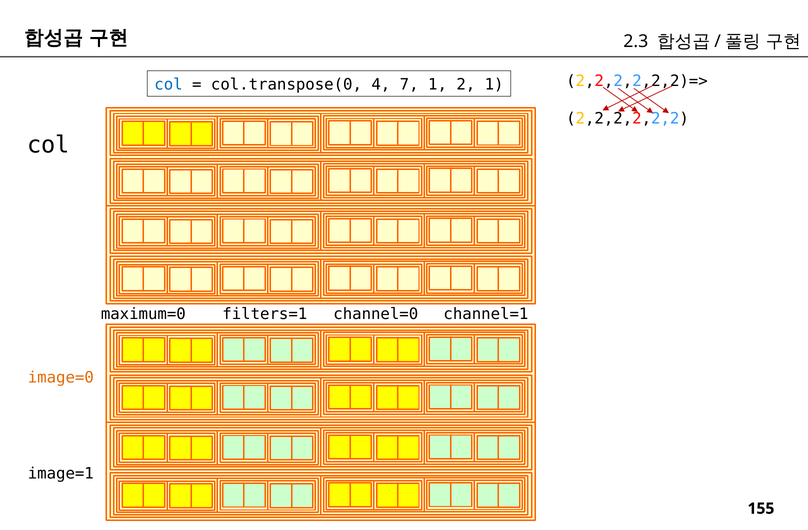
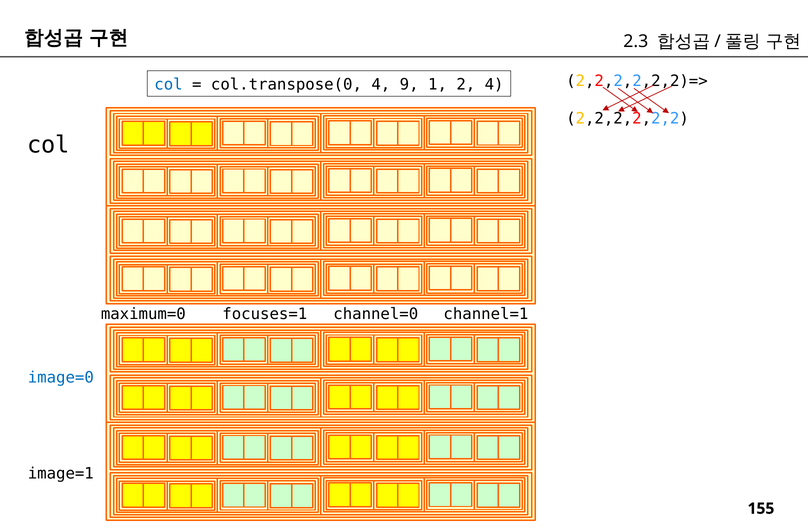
7: 7 -> 9 (409, 85)
2 1: 1 -> 4 (494, 85)
filters=1: filters=1 -> focuses=1 (265, 315)
image=0 colour: orange -> blue (61, 378)
